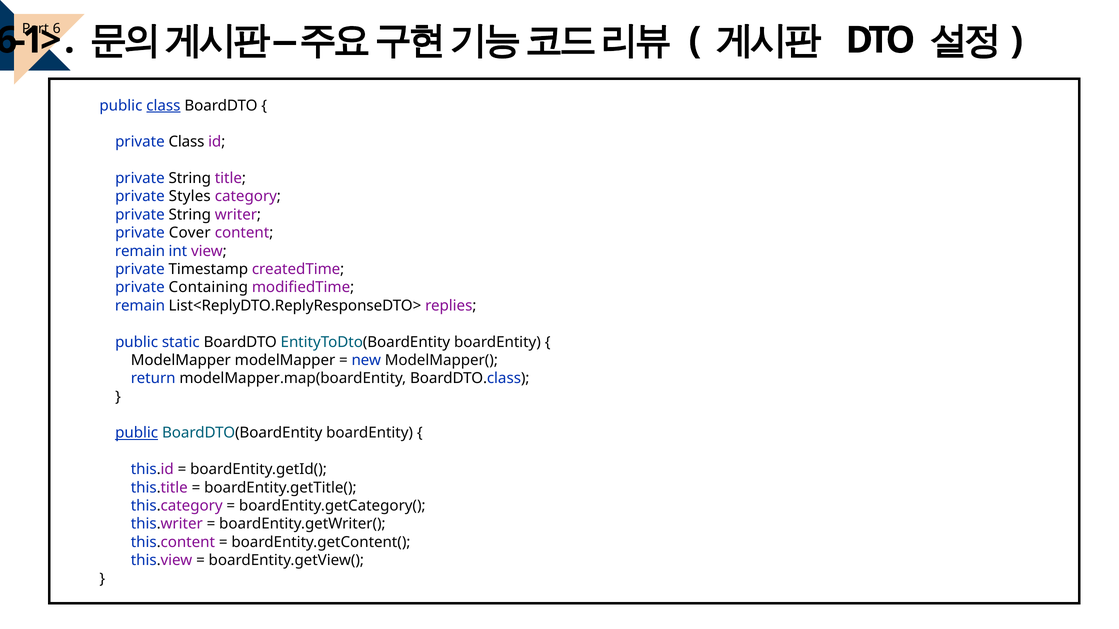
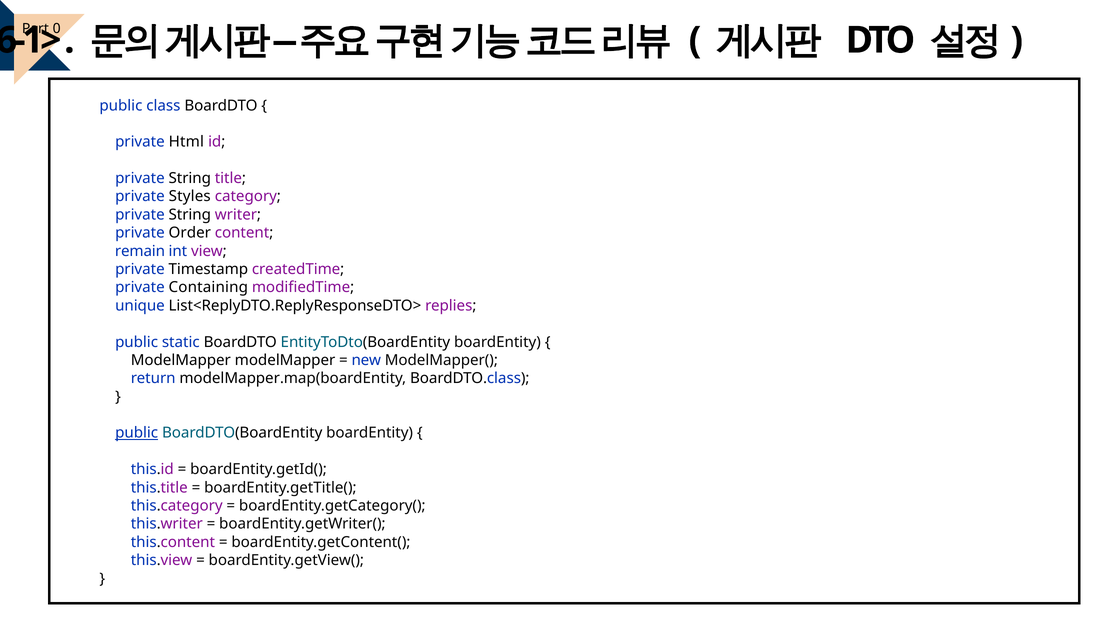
6: 6 -> 0 (57, 29)
class underline: present -> none (163, 106)
private Class: Class -> Html (186, 142)
Cover: Cover -> Order (190, 233)
remain: remain -> unique (140, 306)
